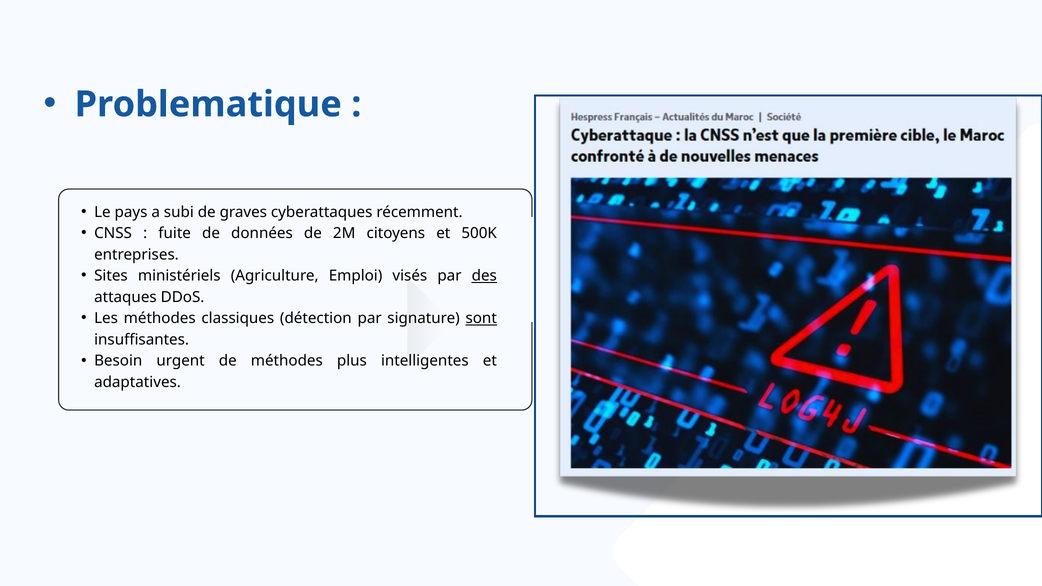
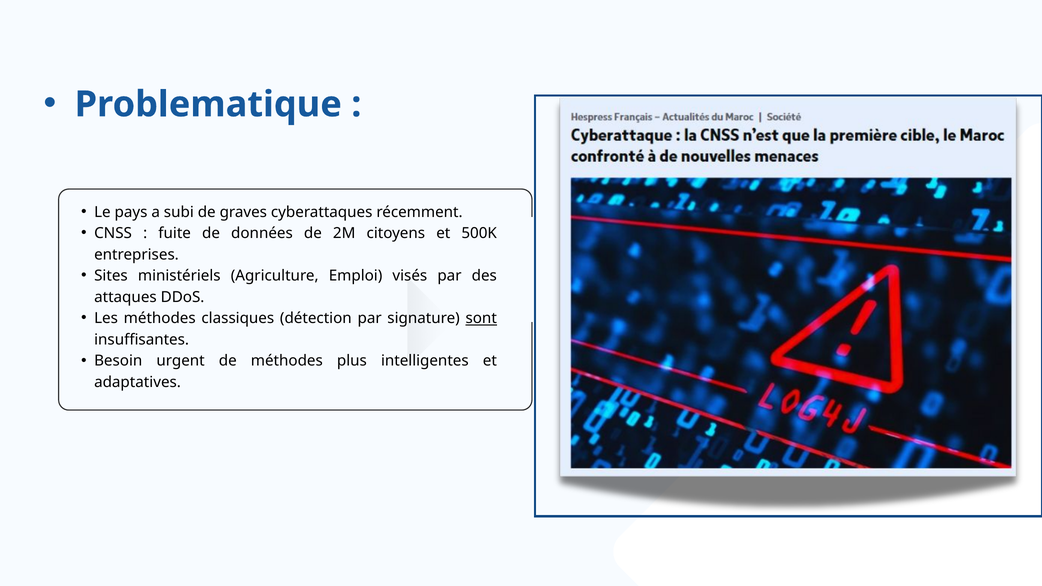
des underline: present -> none (484, 276)
